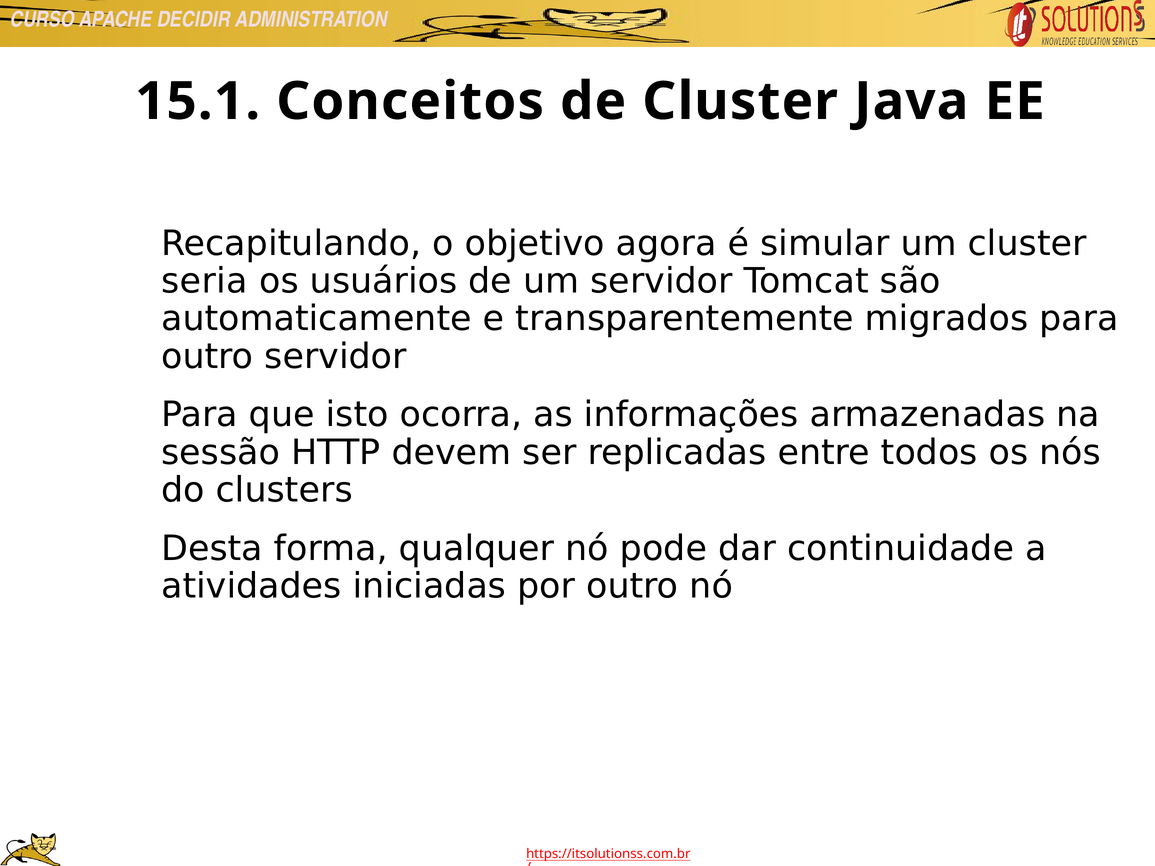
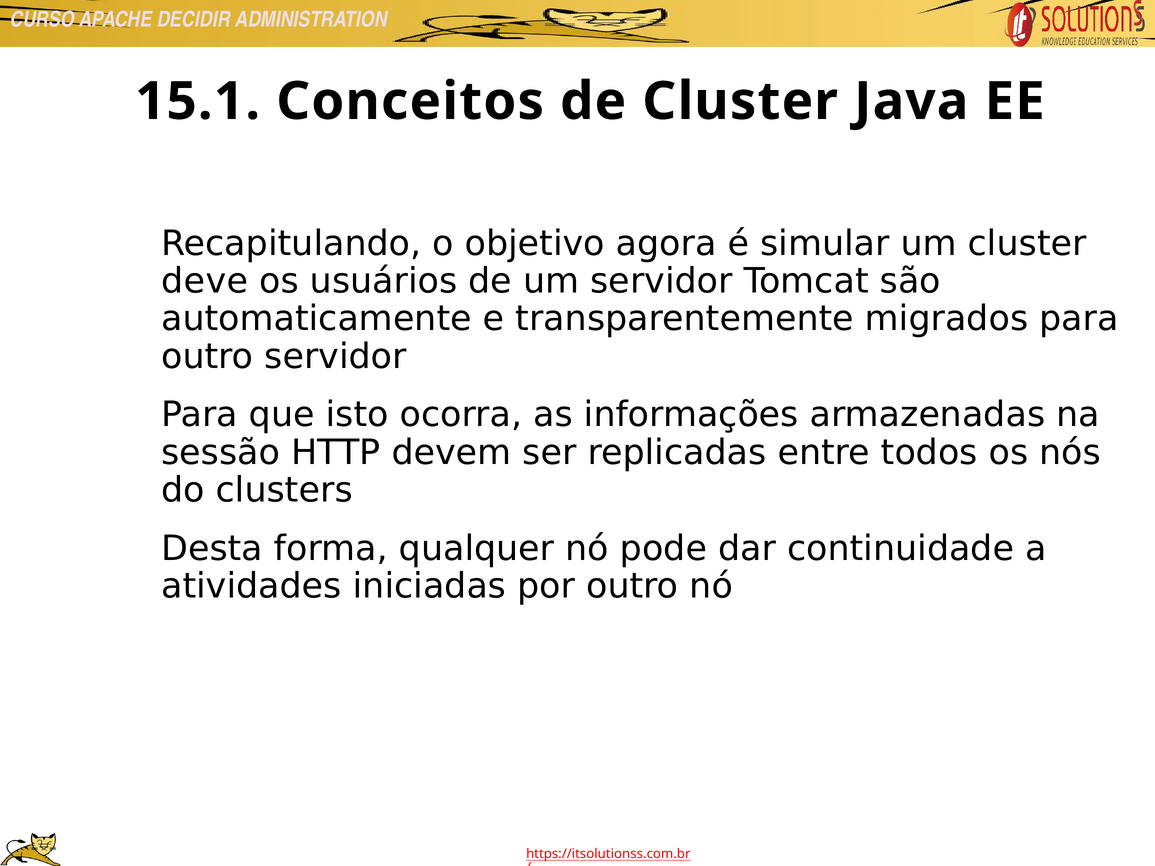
seria: seria -> deve (205, 281)
